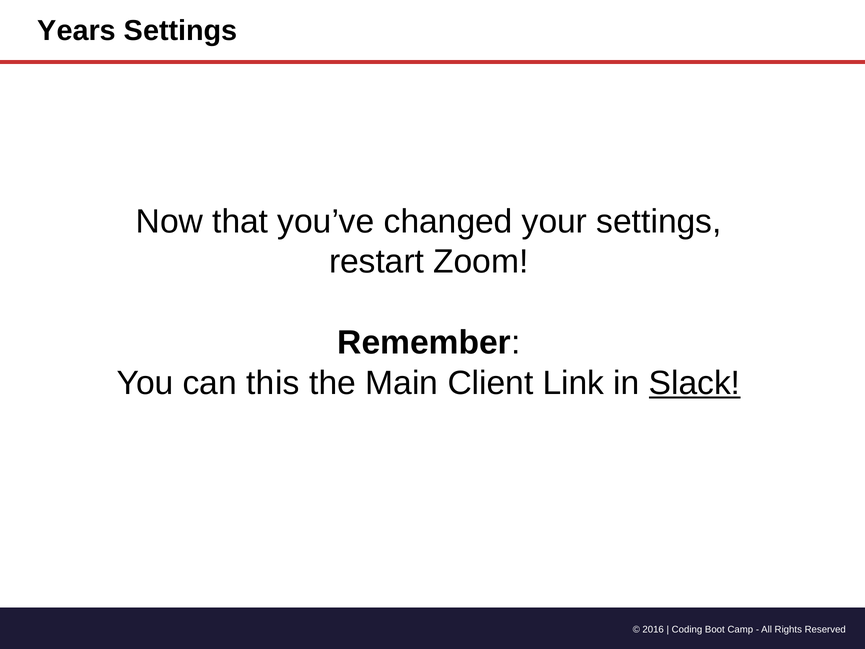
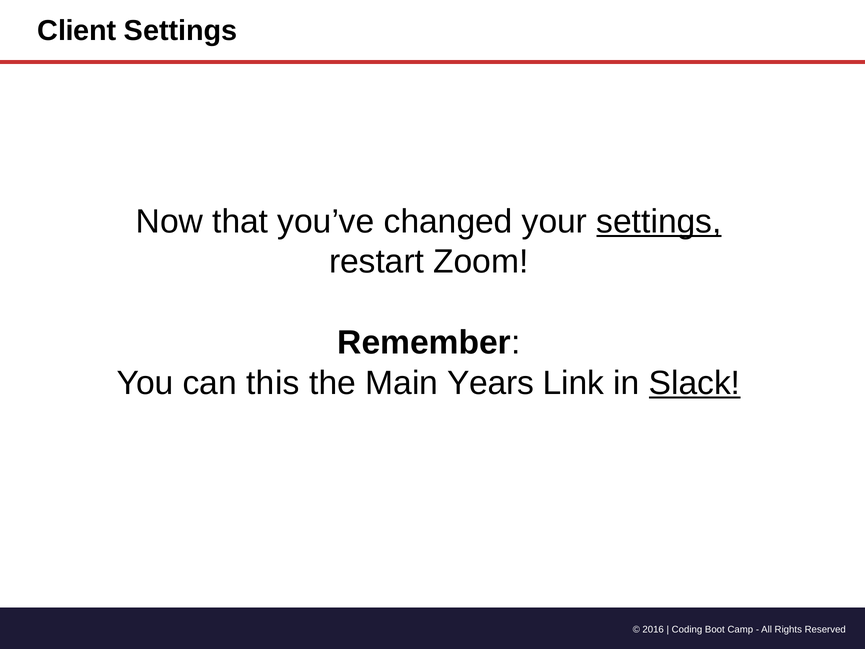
Years: Years -> Client (77, 31)
settings underline: none -> present (659, 221)
Client: Client -> Years (491, 383)
